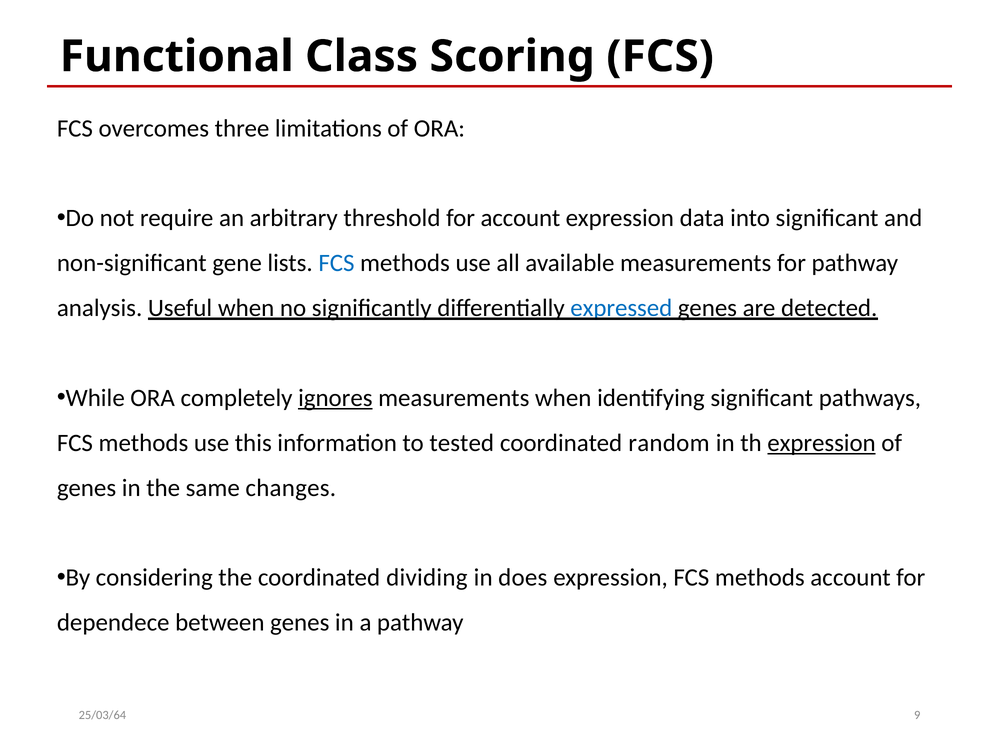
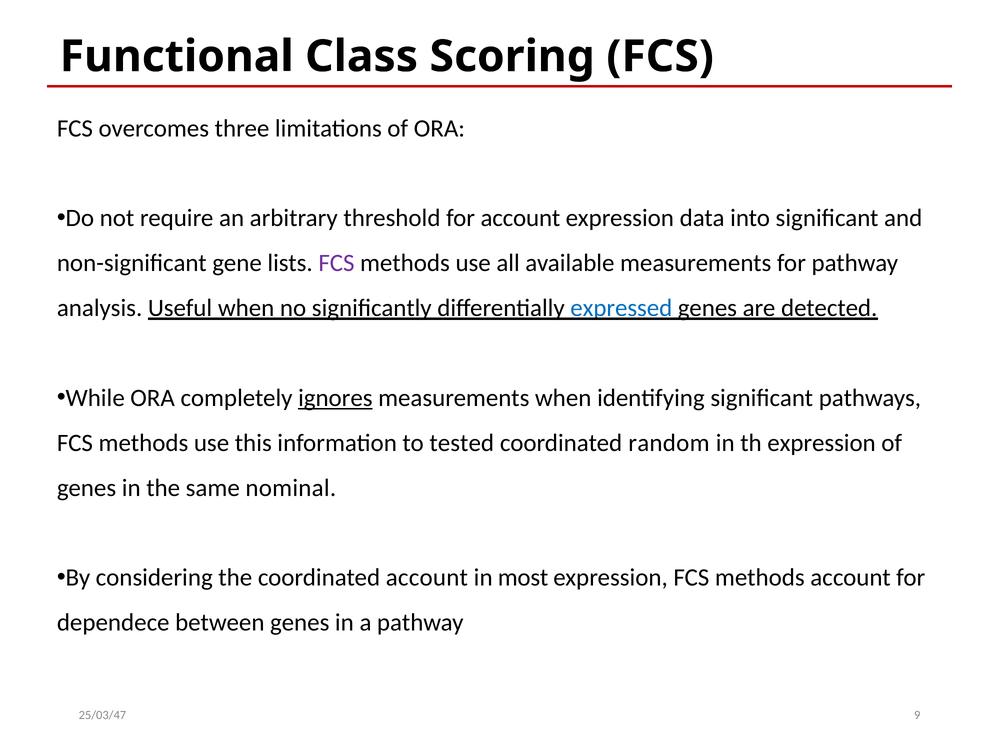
FCS colour: blue -> purple (336, 263)
expression underline: present -> none (822, 443)
changes: changes -> nominal (291, 488)
coordinated dividing: dividing -> account (427, 578)
does: does -> most (523, 578)
25/03/64: 25/03/64 -> 25/03/47 (102, 715)
